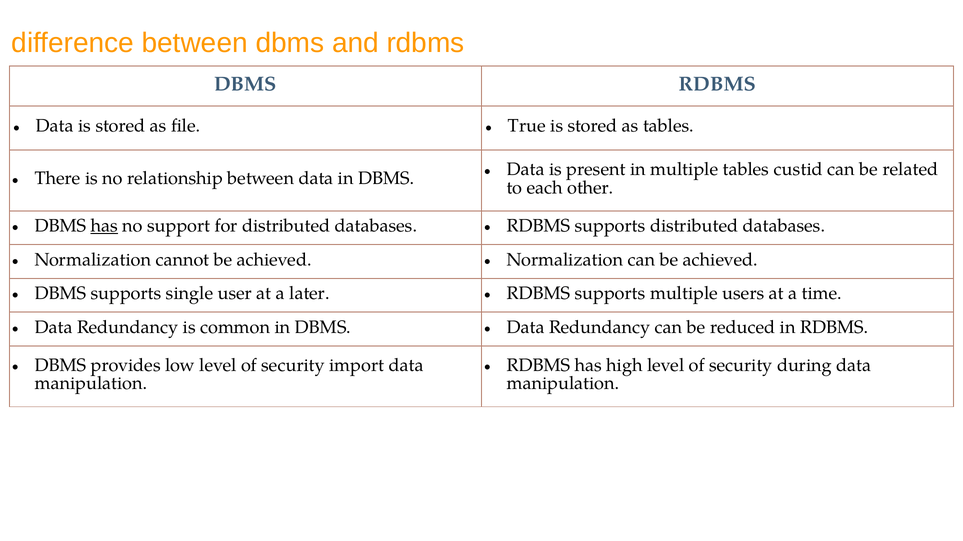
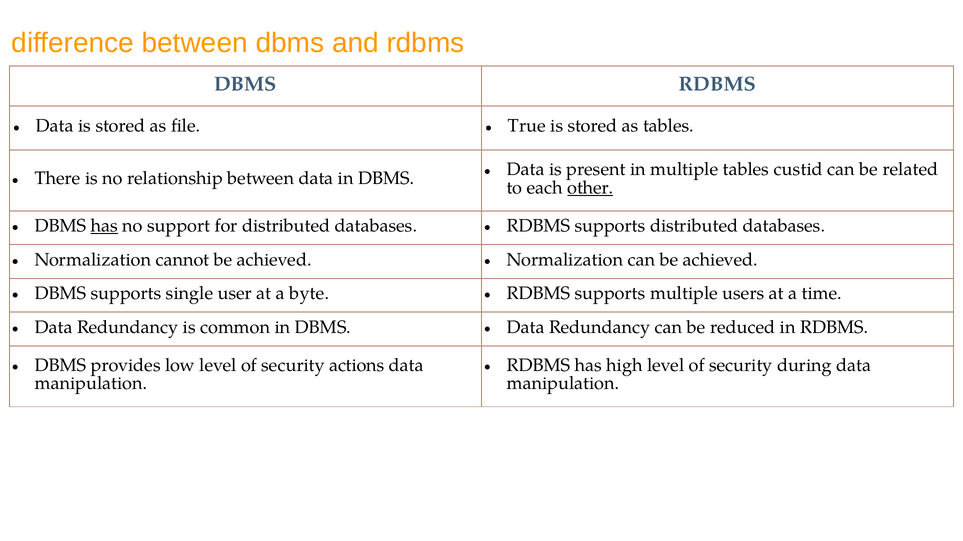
other underline: none -> present (590, 188)
later: later -> byte (309, 294)
import: import -> actions (357, 366)
